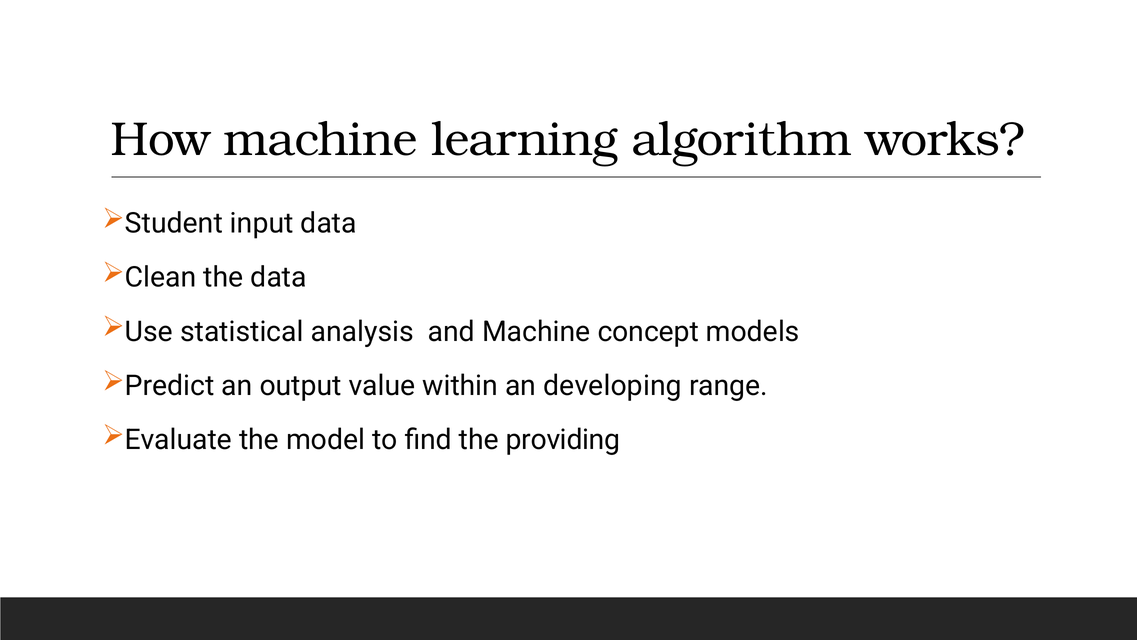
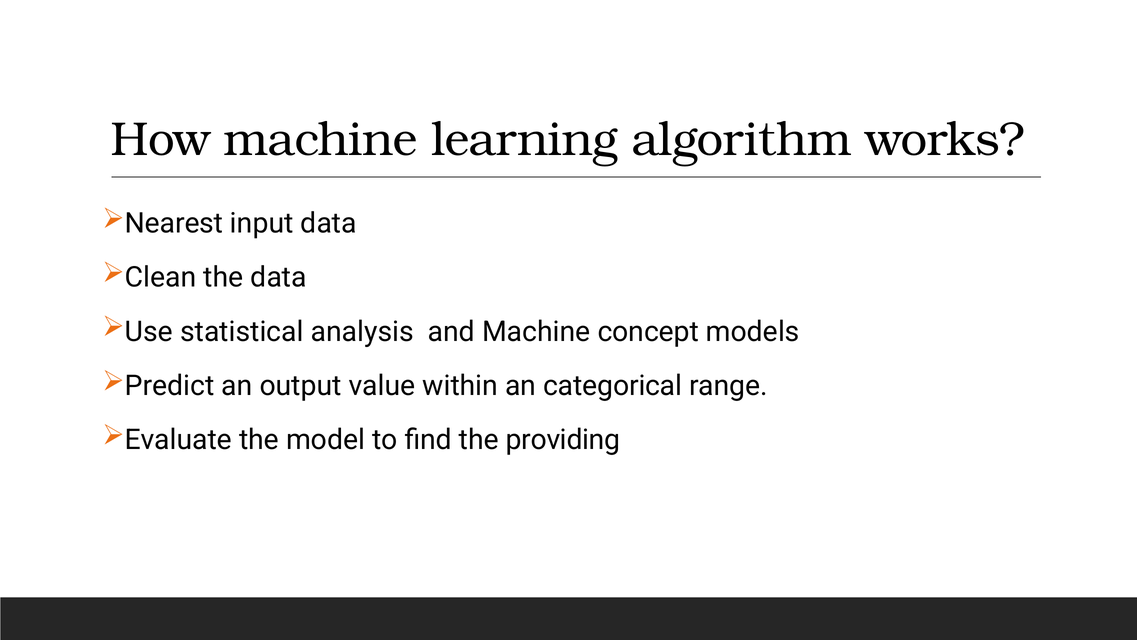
Student: Student -> Nearest (174, 223)
developing: developing -> categorical (613, 386)
